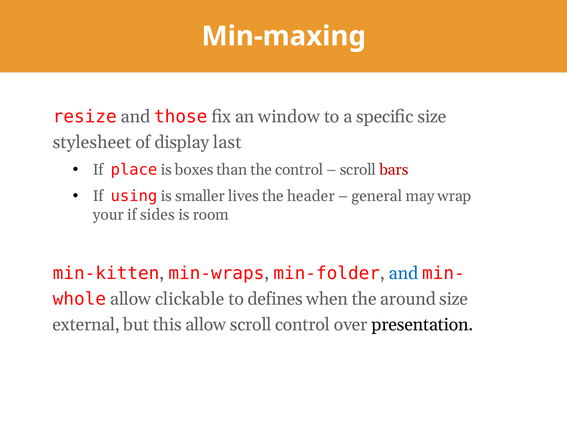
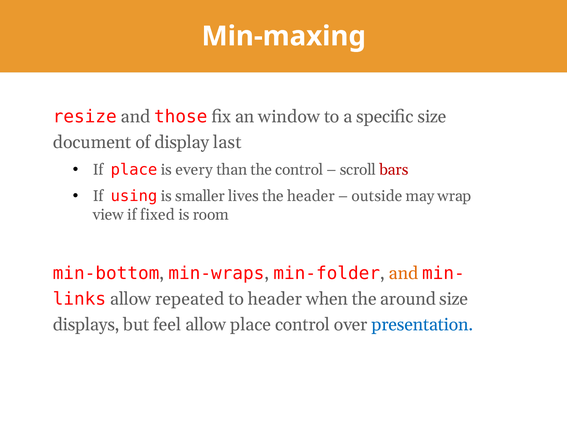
stylesheet: stylesheet -> document (92, 142)
boxes: boxes -> every (194, 170)
general: general -> outside (377, 196)
your: your -> view (108, 215)
sides: sides -> fixed (157, 215)
min-kitten: min-kitten -> min-bottom (106, 273)
and colour: blue -> orange (404, 273)
whole: whole -> links (80, 299)
clickable: clickable -> repeated (190, 299)
to defines: defines -> header (275, 299)
external: external -> displays (86, 325)
this: this -> feel (167, 325)
allow scroll: scroll -> place (251, 325)
presentation colour: black -> blue (422, 325)
